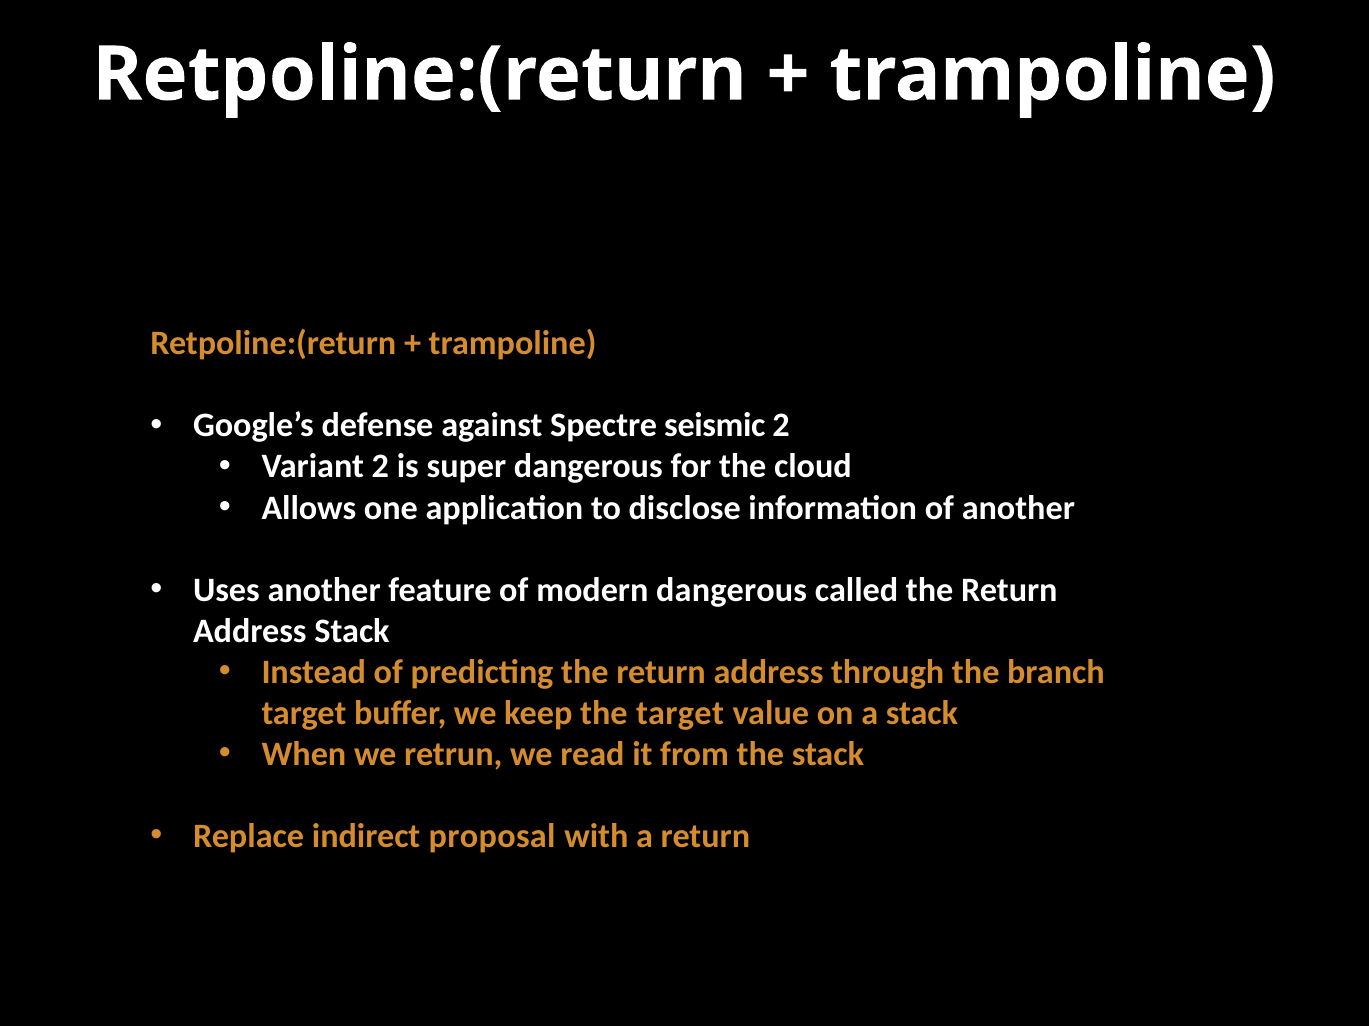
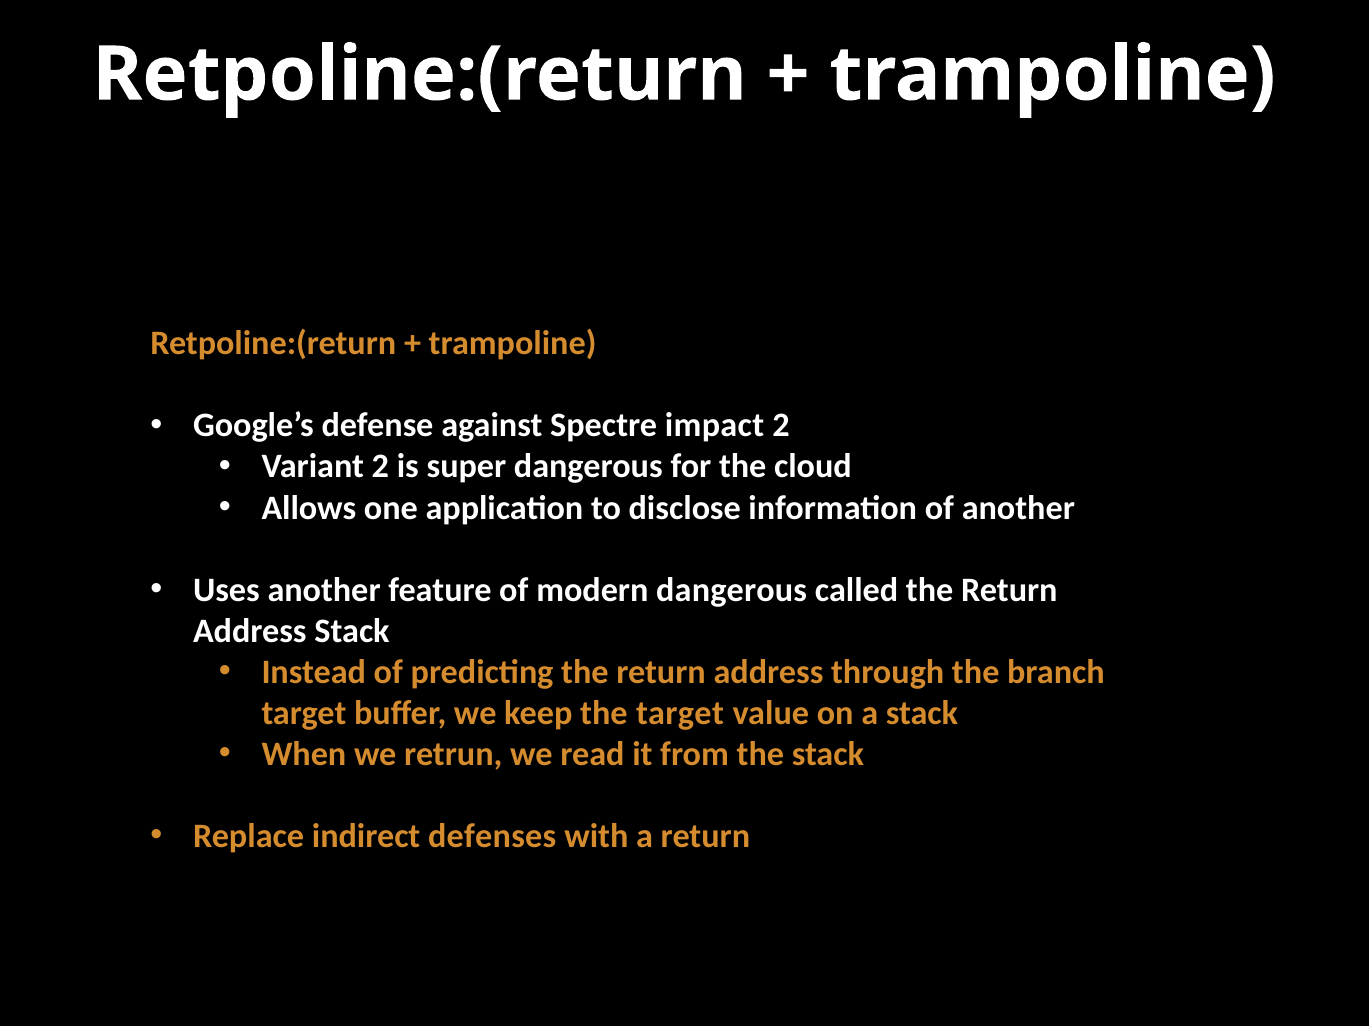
seismic: seismic -> impact (715, 426)
proposal: proposal -> defenses (492, 837)
